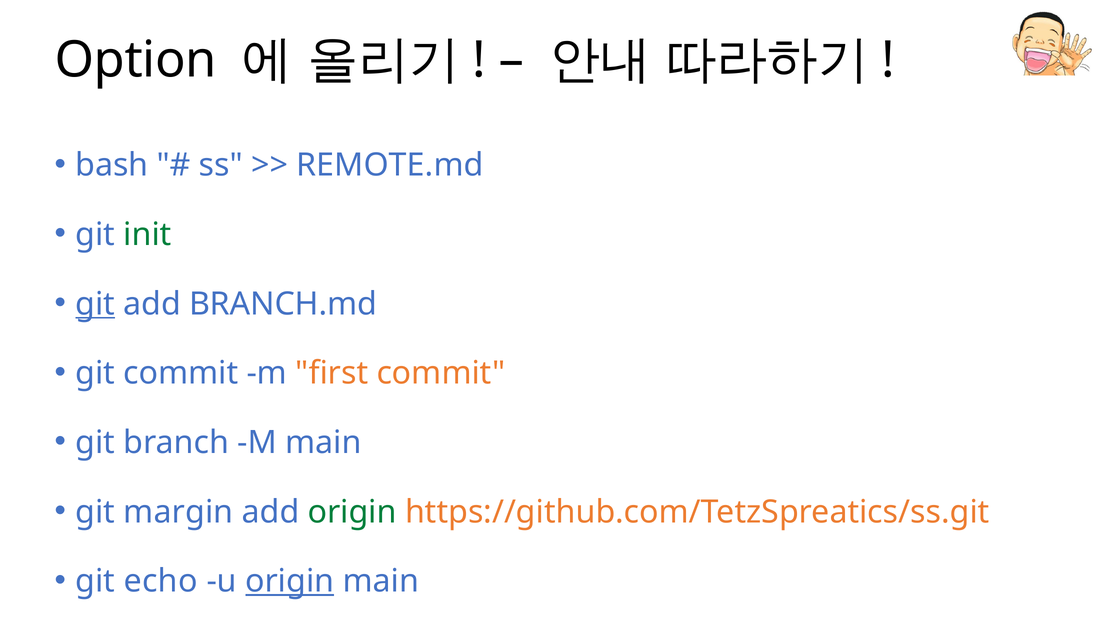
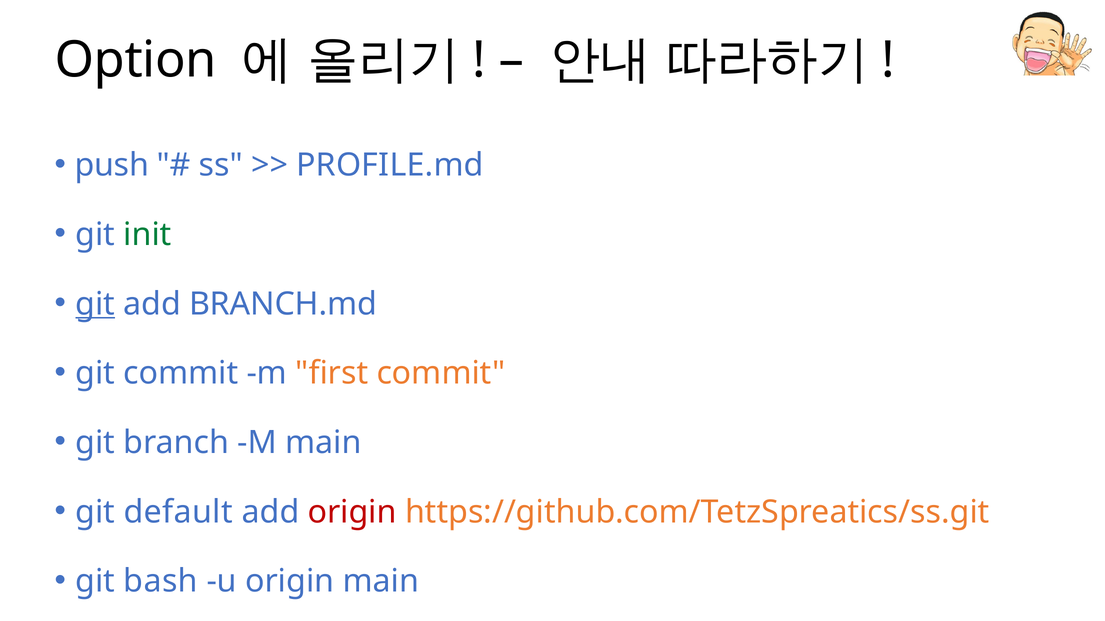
bash: bash -> push (112, 165)
REMOTE.md: REMOTE.md -> PROFILE.md (390, 165)
margin: margin -> default (178, 512)
origin colour: green -> red (352, 512)
echo: echo -> bash (161, 582)
origin underline: present -> none (290, 582)
